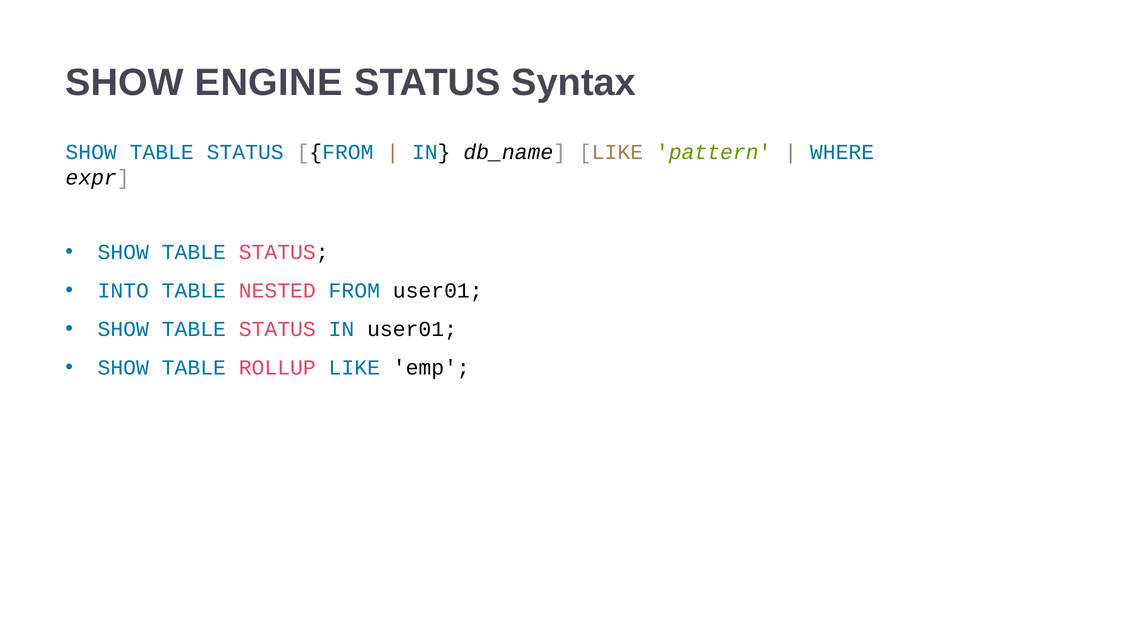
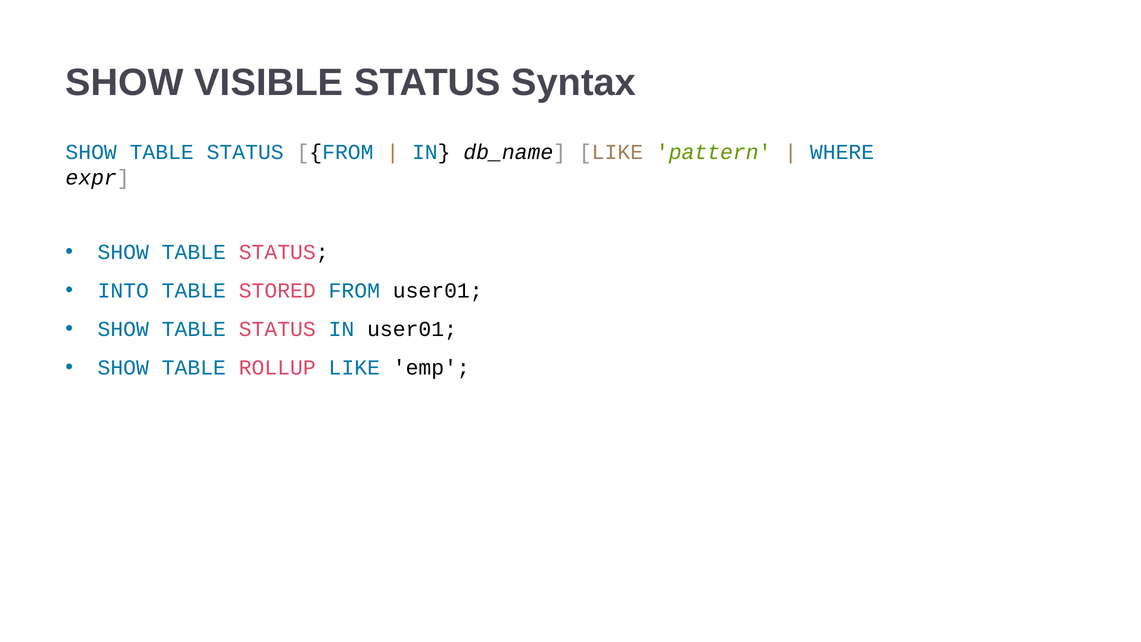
ENGINE: ENGINE -> VISIBLE (269, 83)
NESTED: NESTED -> STORED (277, 291)
